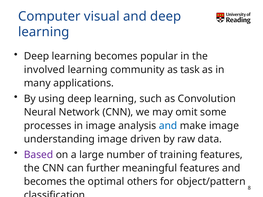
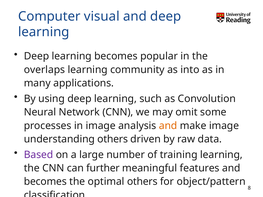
involved: involved -> overlaps (44, 70)
task: task -> into (190, 70)
and colour: blue -> orange (168, 126)
understanding image: image -> others (113, 139)
training features: features -> learning (221, 155)
